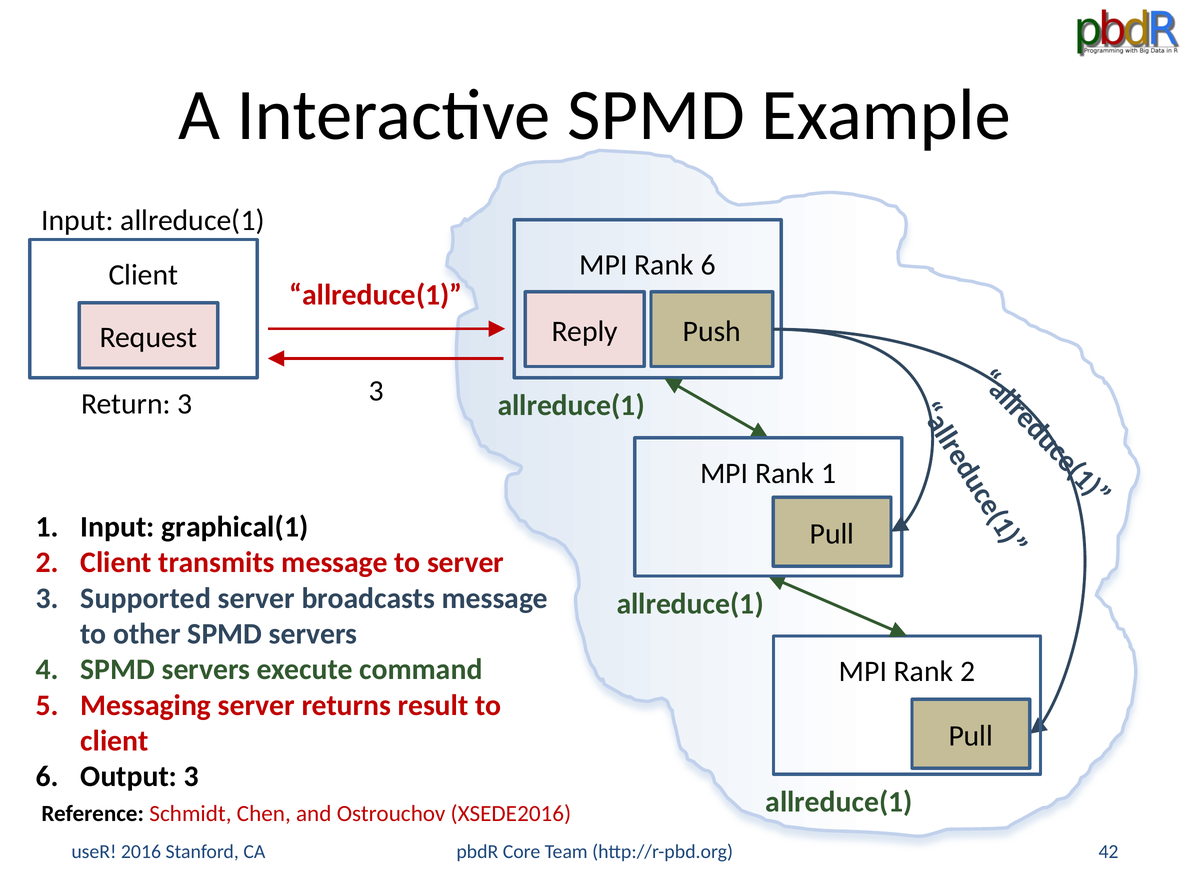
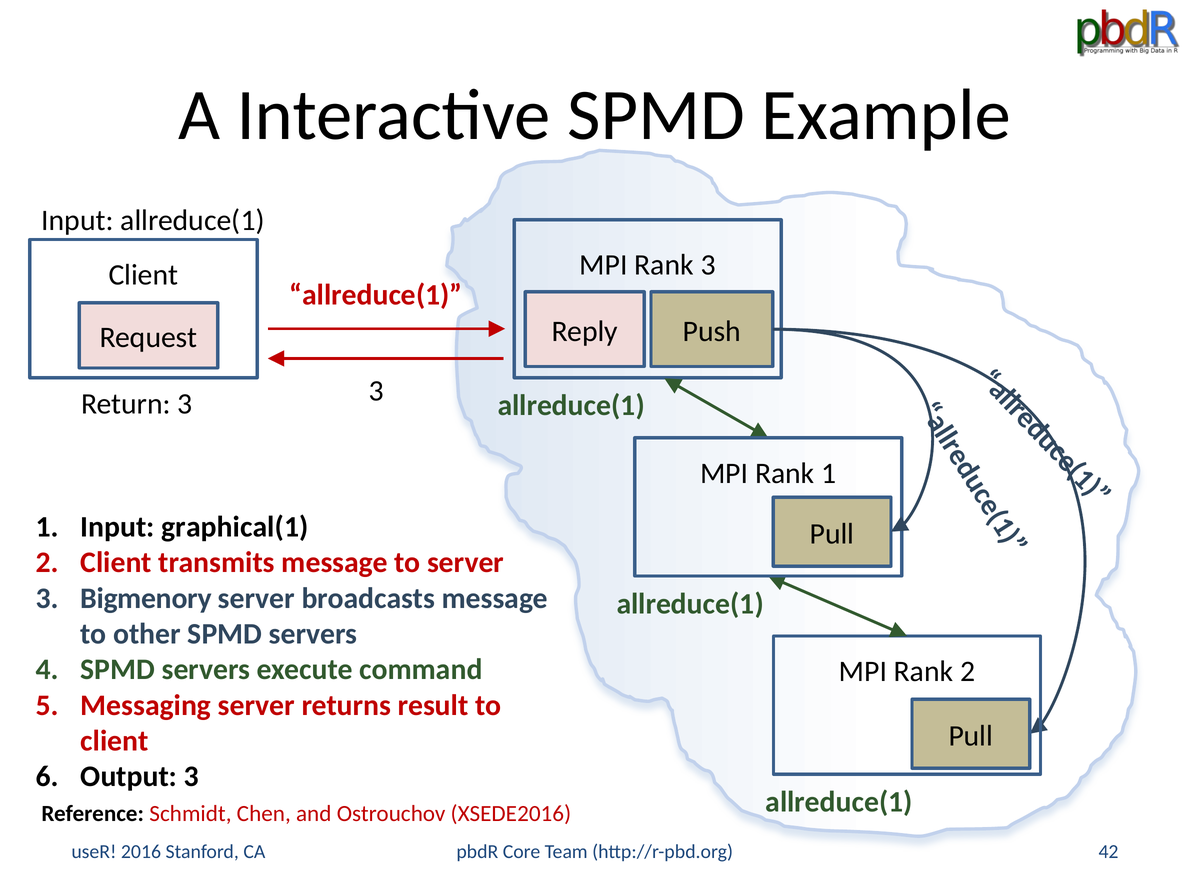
Rank 6: 6 -> 3 (708, 265)
Supported: Supported -> Bigmenory (146, 599)
